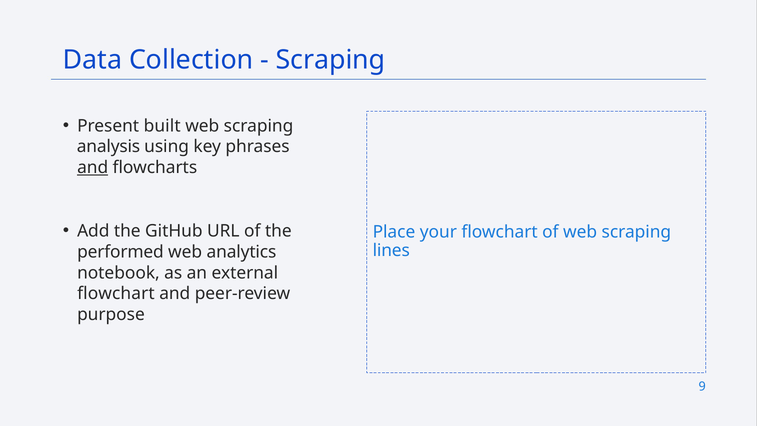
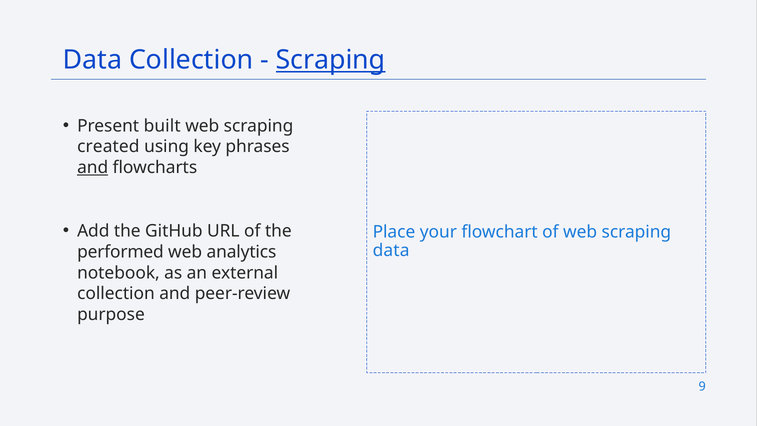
Scraping underline: none -> present (331, 60)
analysis: analysis -> created (108, 147)
lines: lines -> data (391, 251)
flowchart: flowchart -> collection (116, 294)
